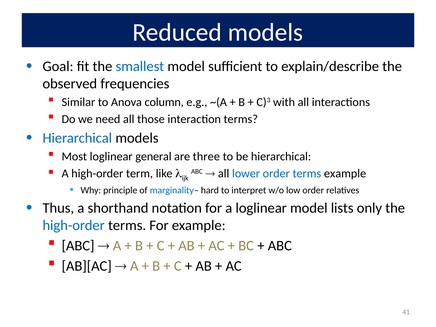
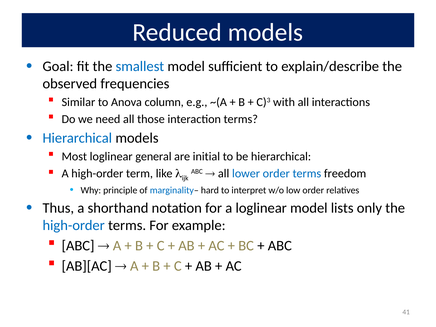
three: three -> initial (206, 156)
terms example: example -> freedom (345, 173)
